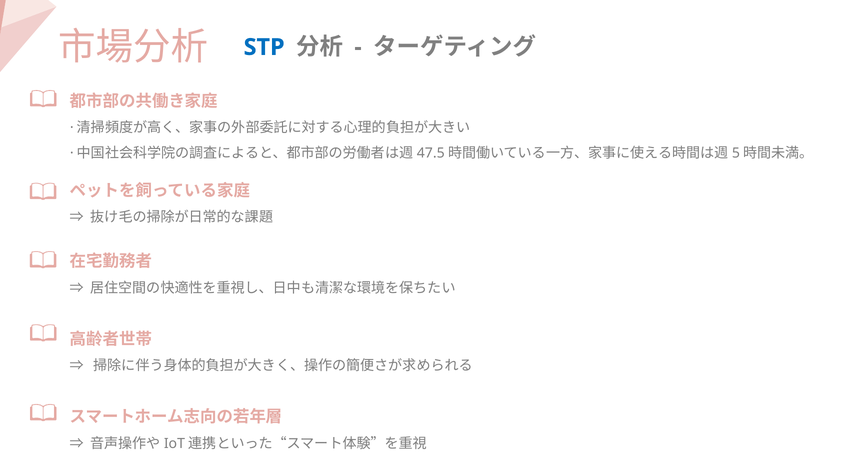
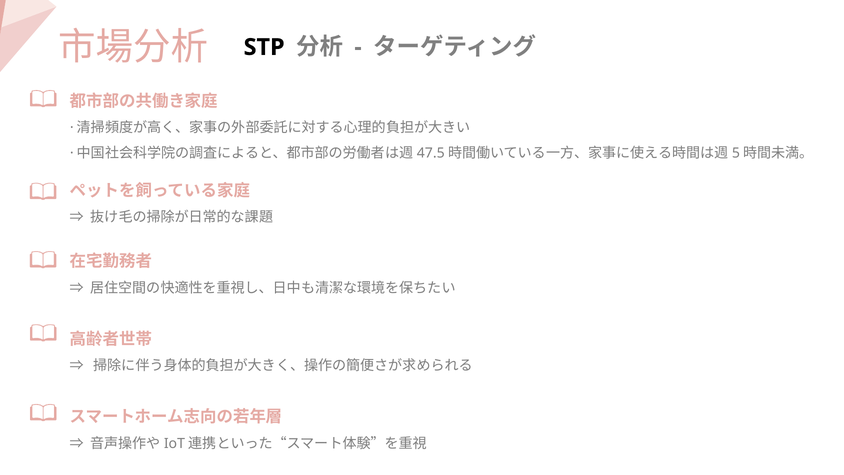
STP colour: blue -> black (264, 47)
